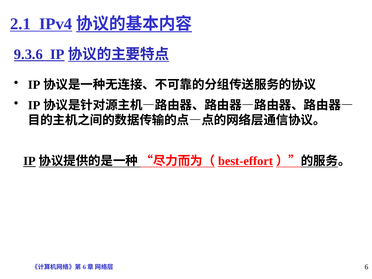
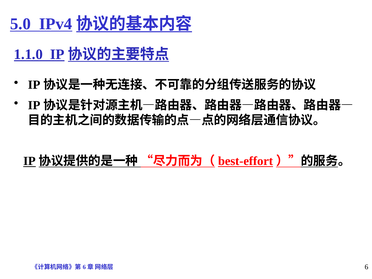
2.1: 2.1 -> 5.0 (20, 24)
9.3.6: 9.3.6 -> 1.1.0 (28, 54)
